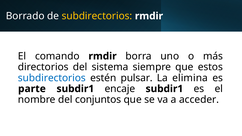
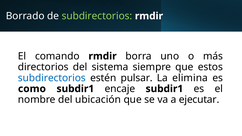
subdirectorios colour: yellow -> light green (97, 16)
parte: parte -> como (32, 89)
conjuntos: conjuntos -> ubicación (98, 100)
acceder: acceder -> ejecutar (199, 100)
